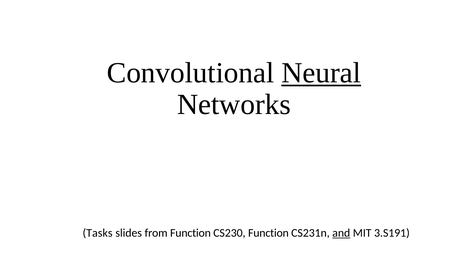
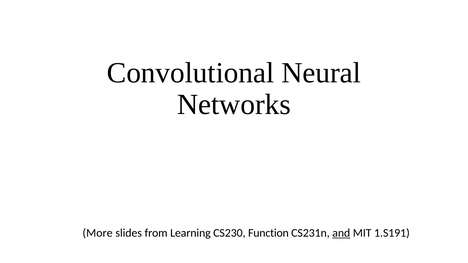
Neural underline: present -> none (321, 73)
Tasks: Tasks -> More (98, 233)
from Function: Function -> Learning (190, 233)
3.S191: 3.S191 -> 1.S191 (392, 233)
